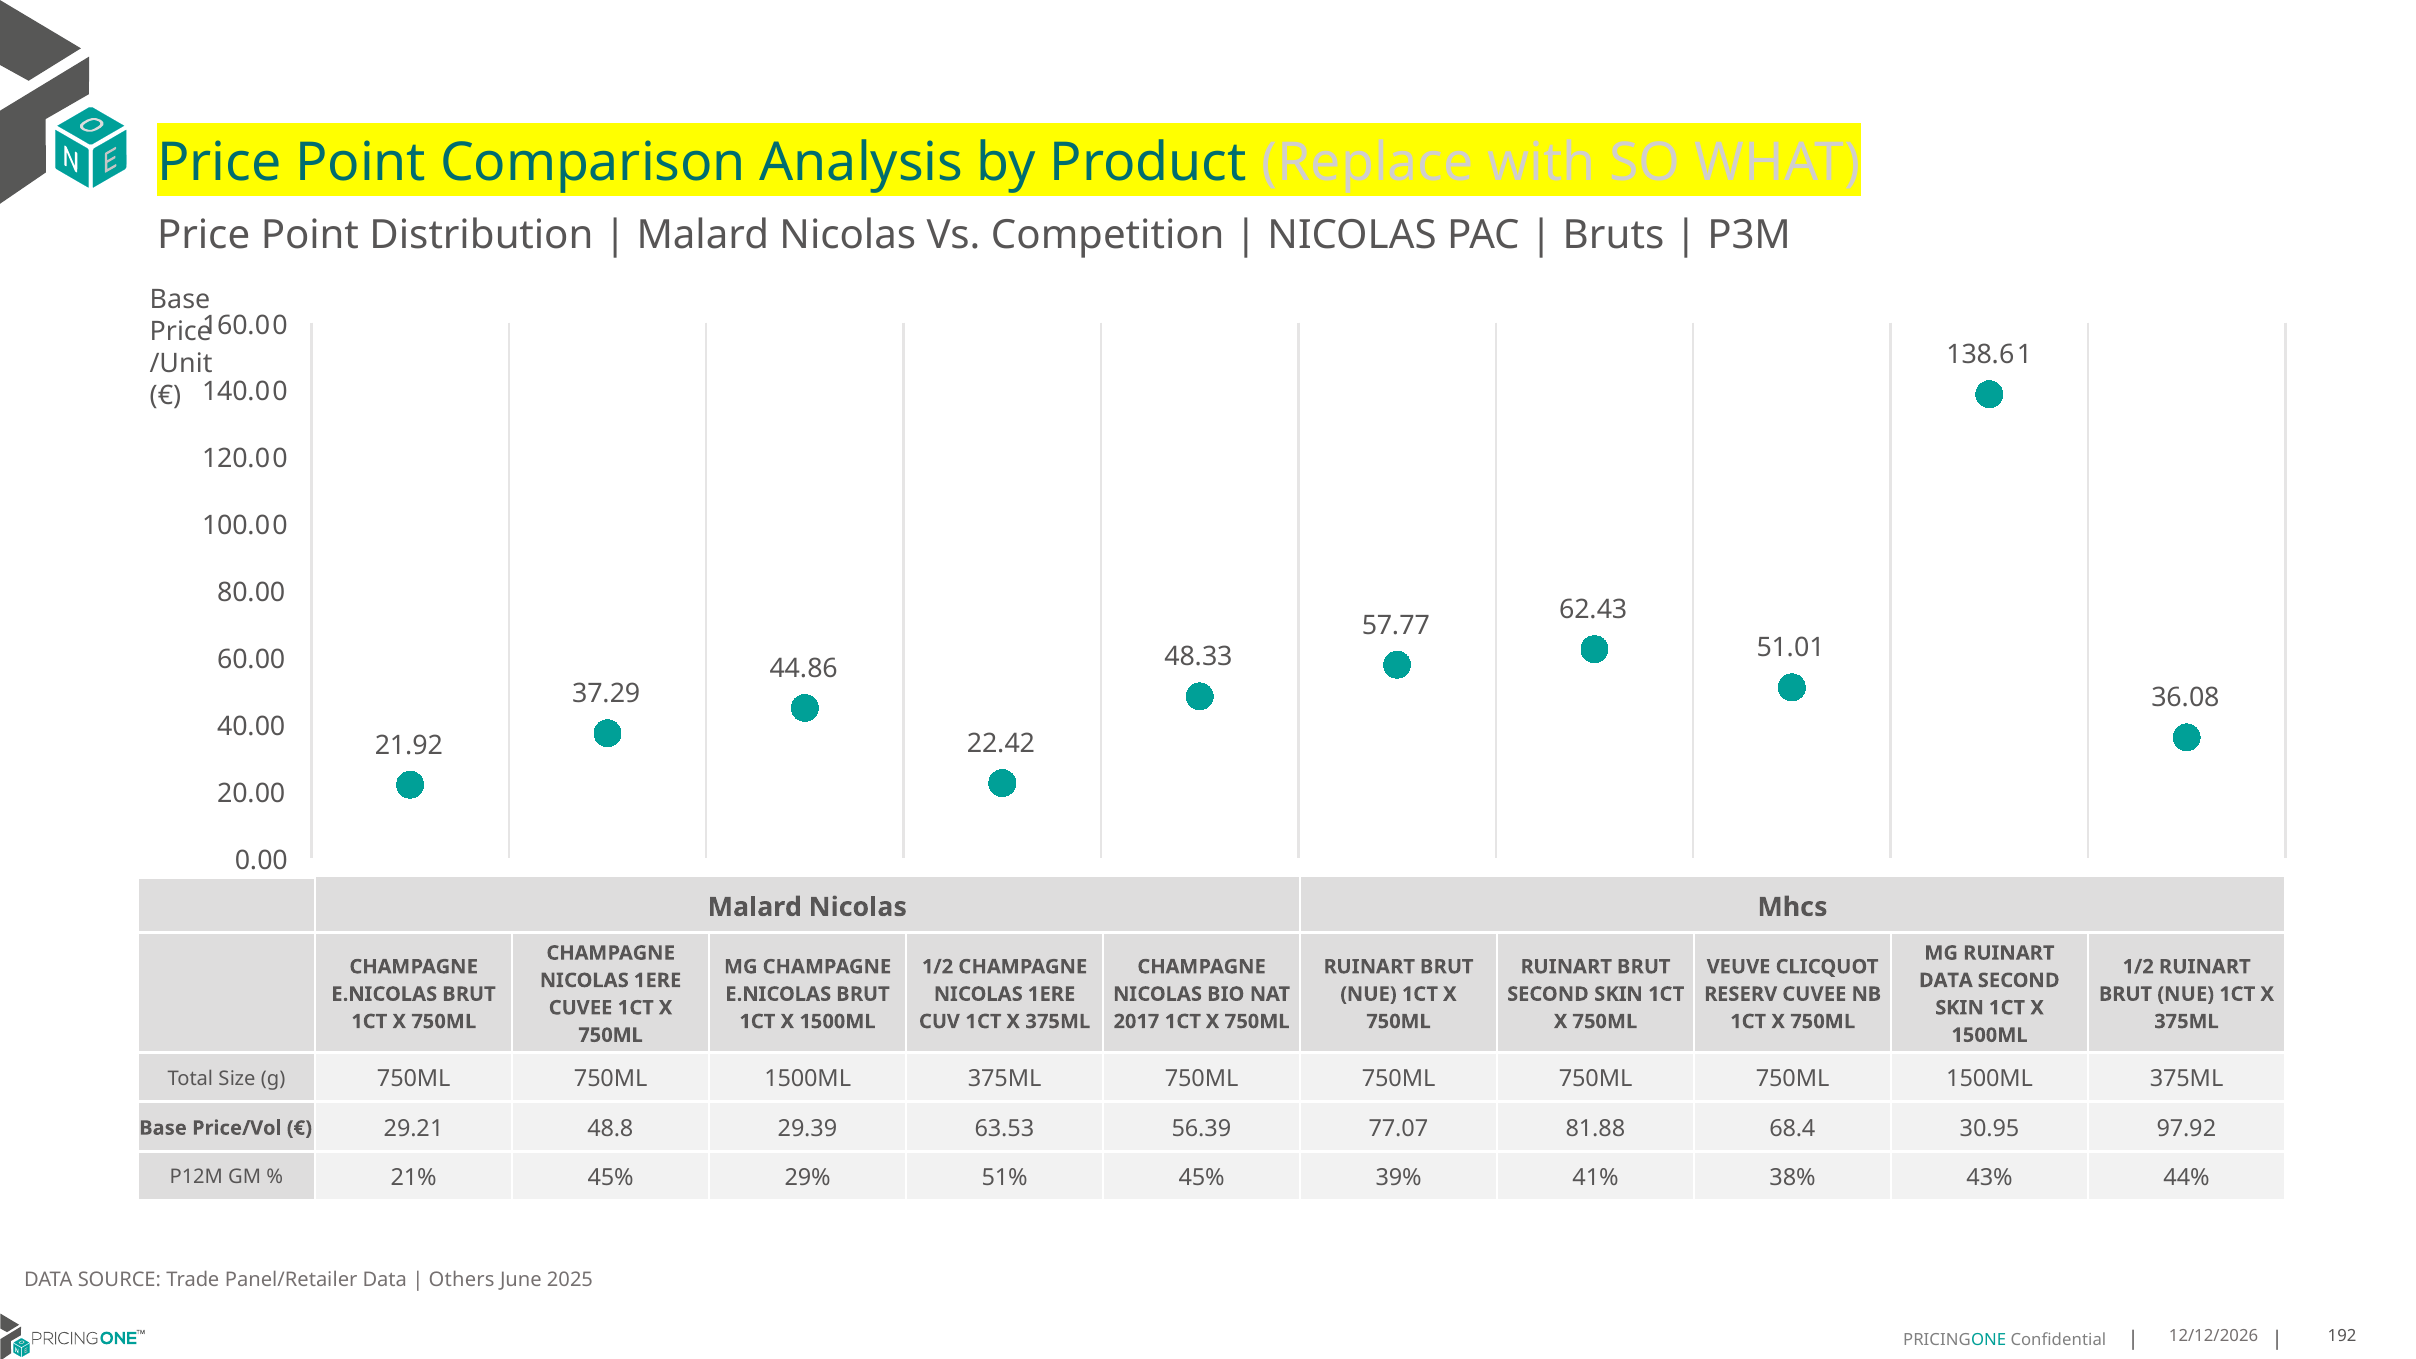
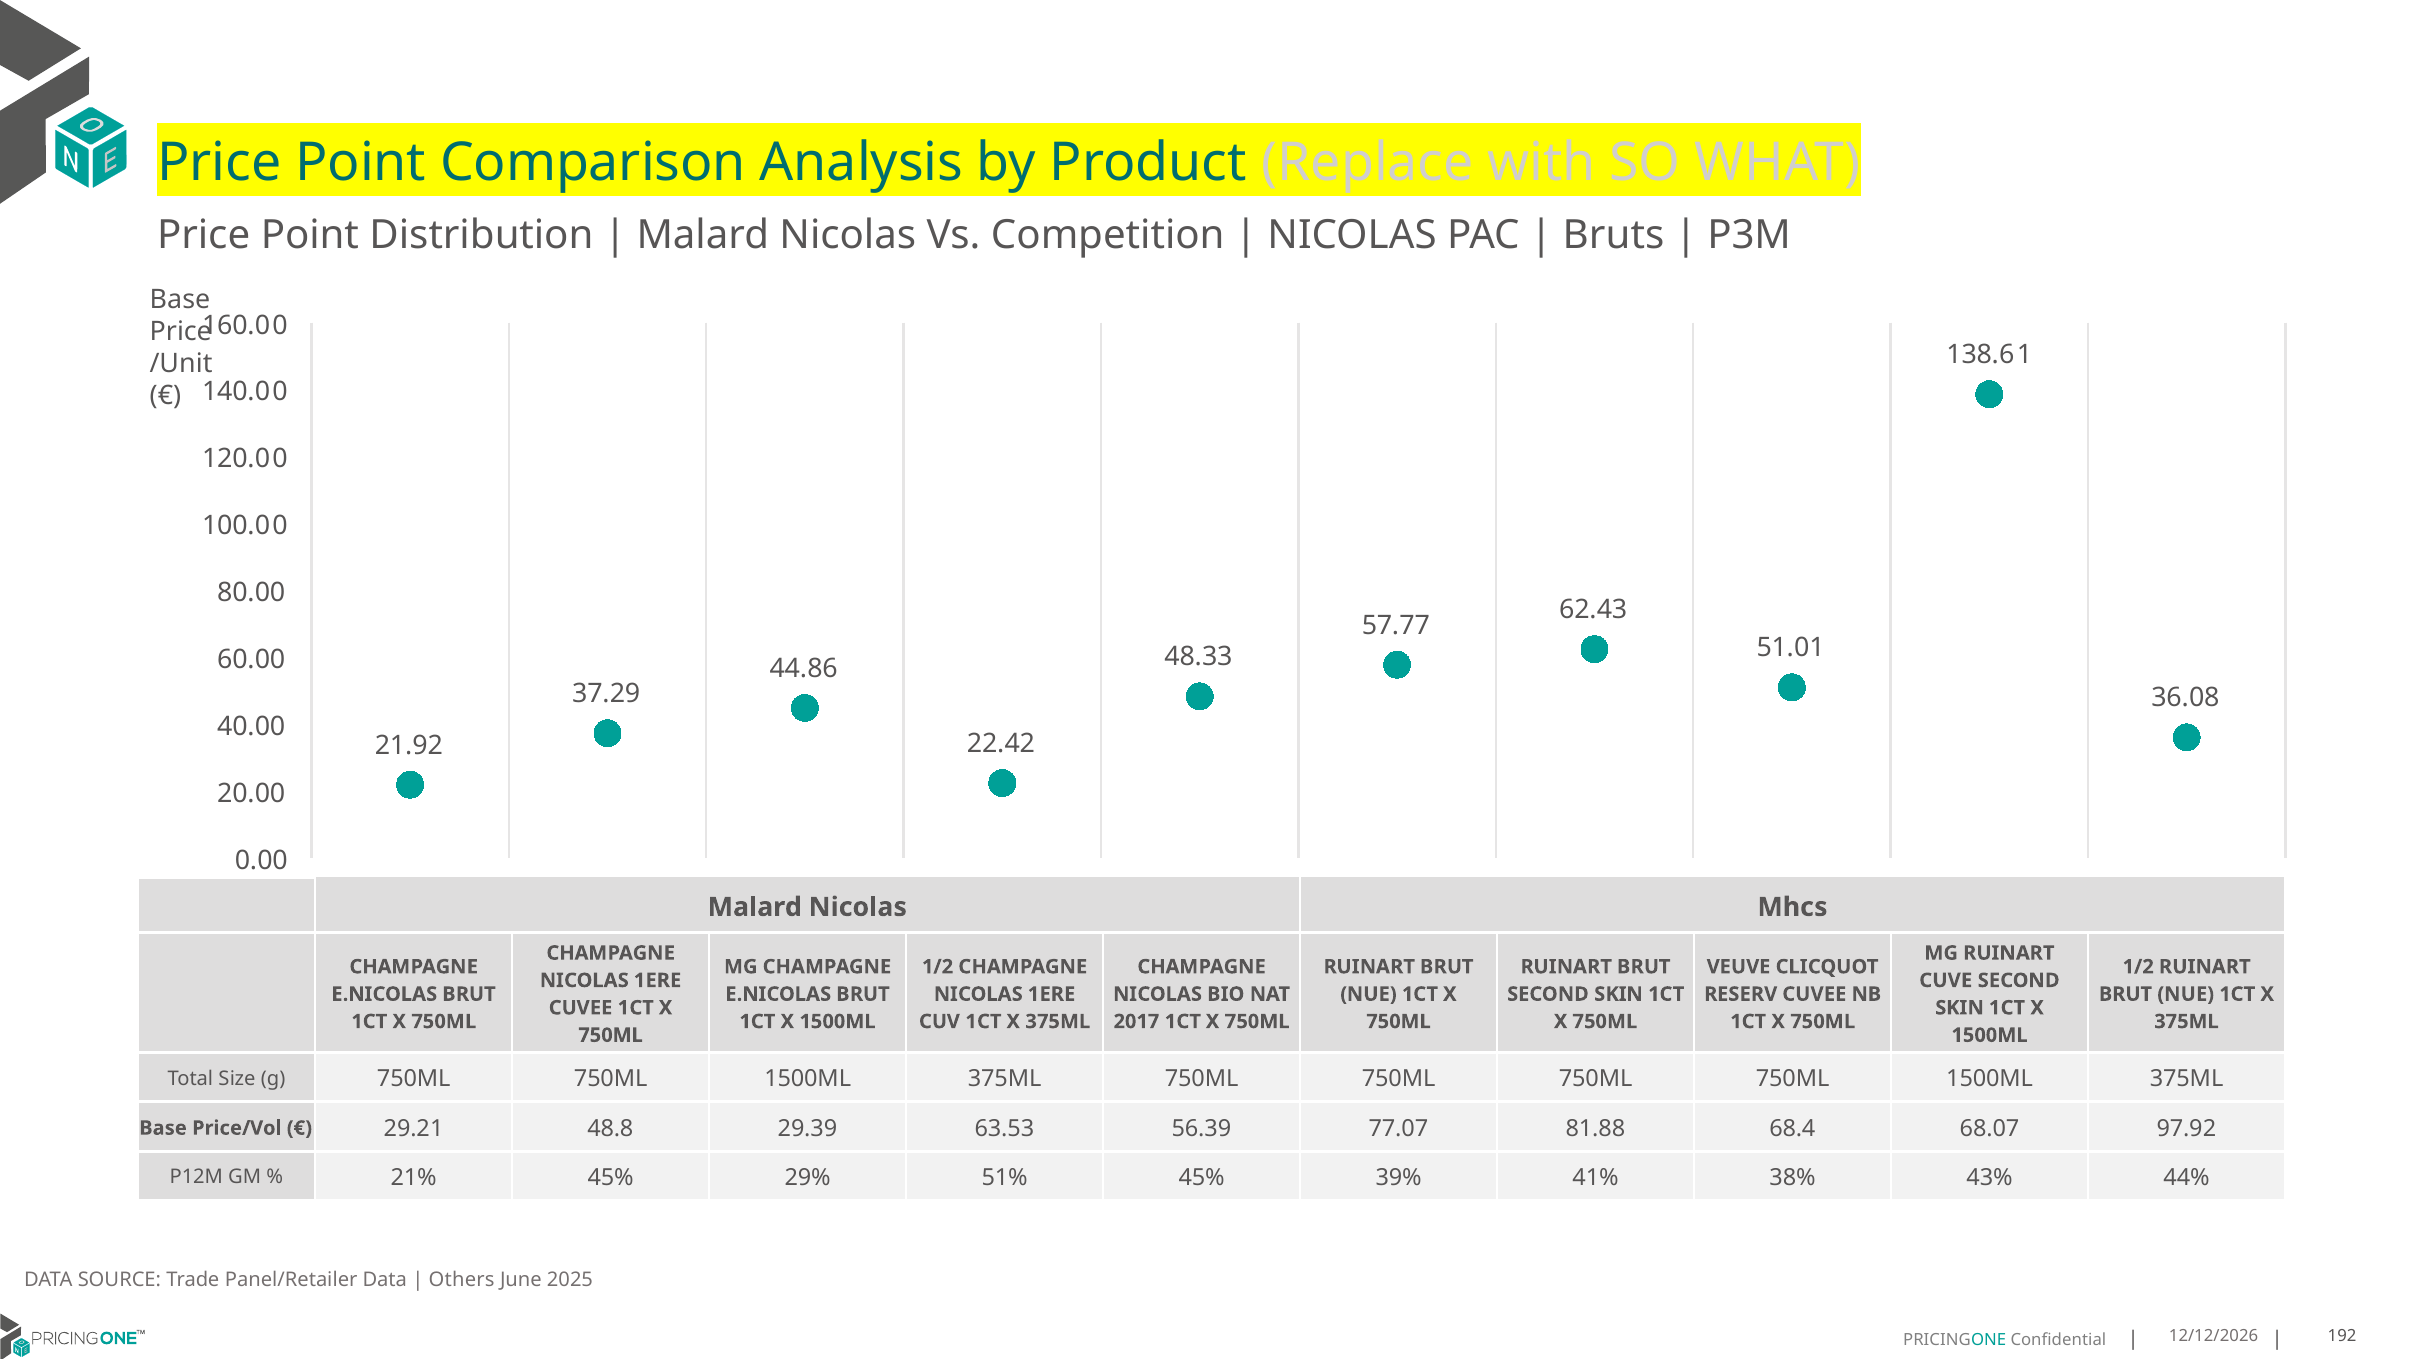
DATA: DATA -> CUVE (1946, 980)
30.95: 30.95 -> 68.07 (1990, 1128)
